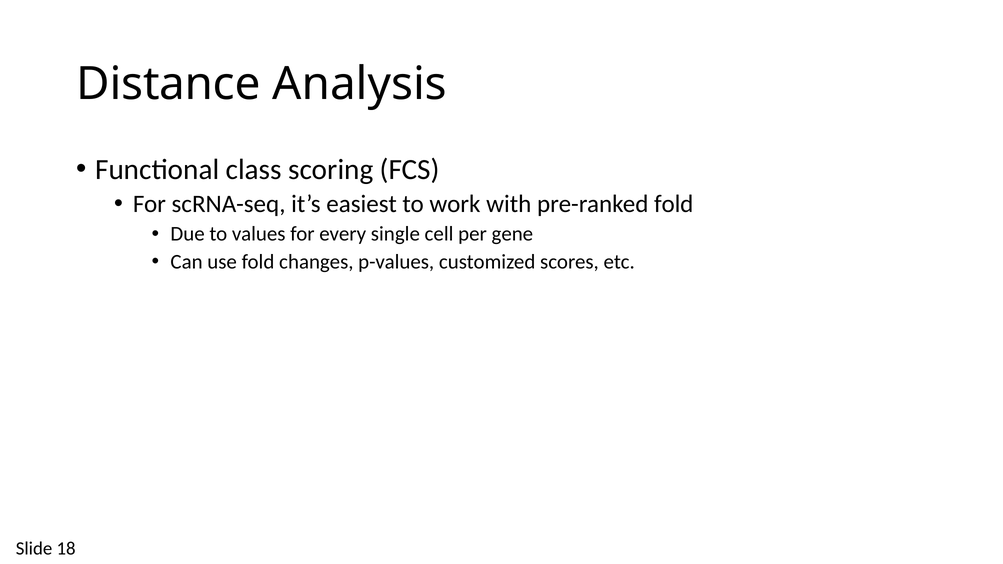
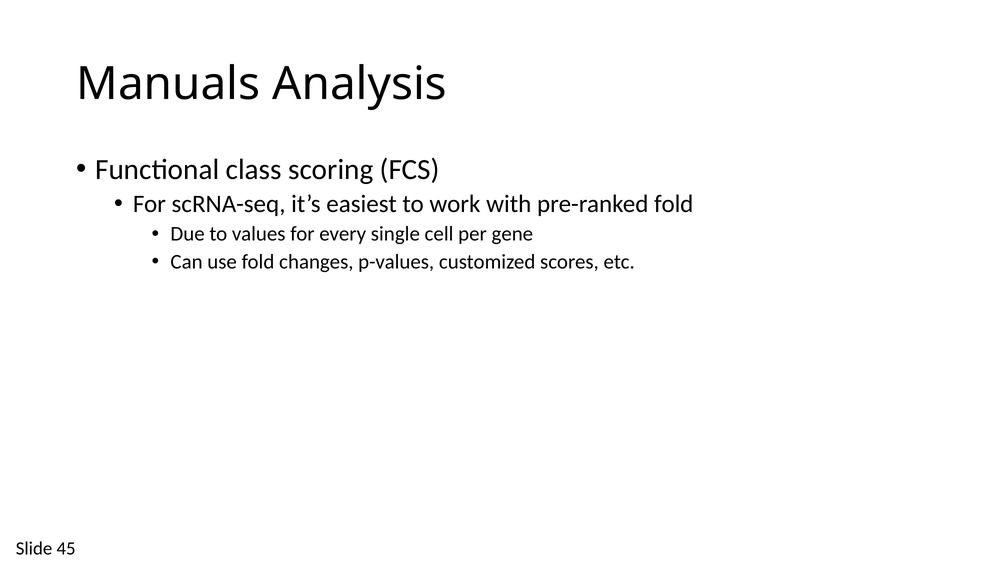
Distance: Distance -> Manuals (168, 84)
18: 18 -> 45 (66, 548)
